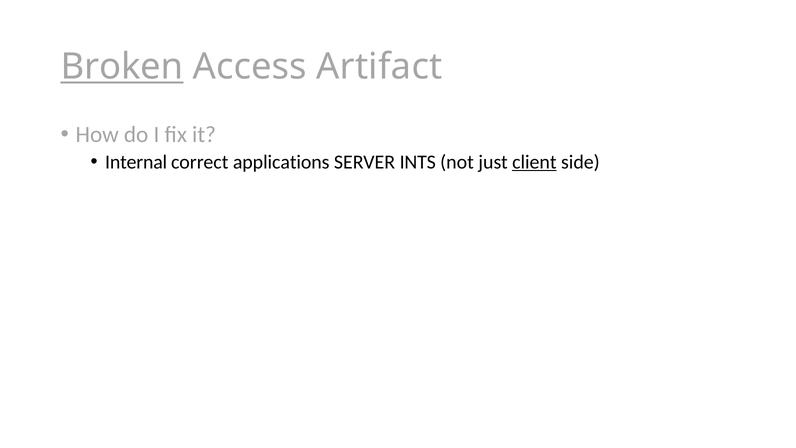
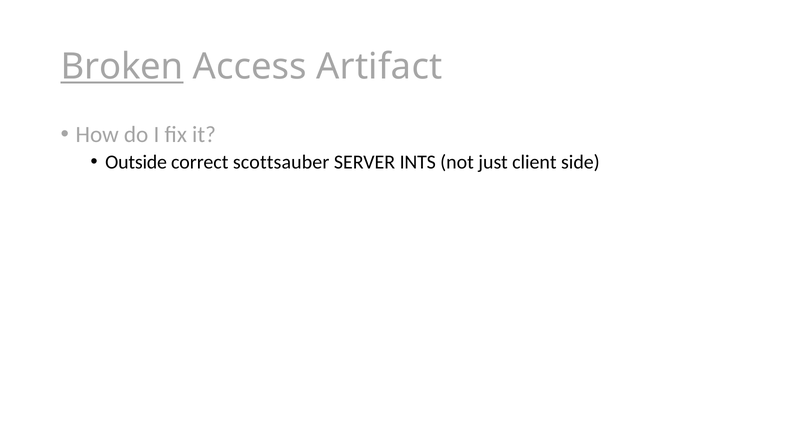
Internal: Internal -> Outside (136, 162)
applications: applications -> scottsauber (281, 162)
client underline: present -> none (534, 162)
